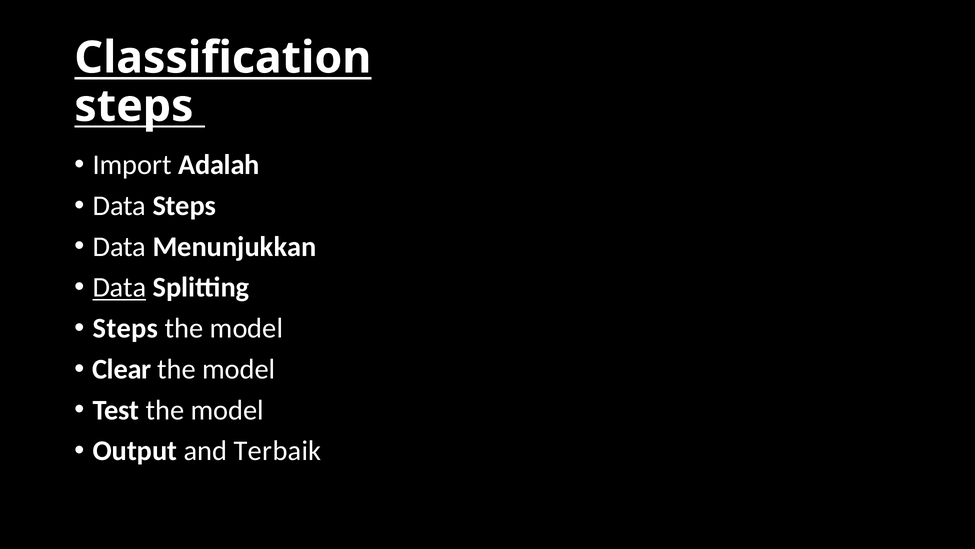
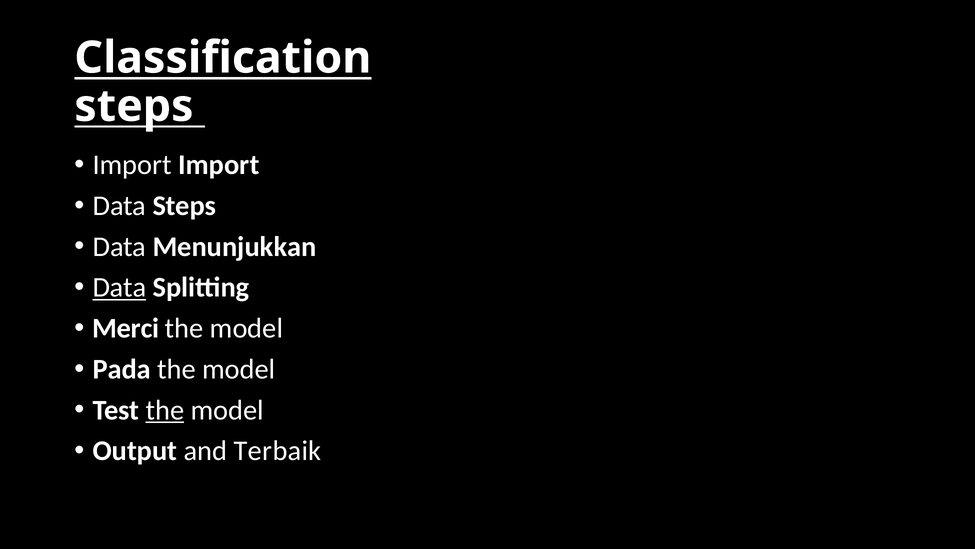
Import Adalah: Adalah -> Import (219, 165)
Steps: Steps -> Merci (126, 328)
Clear: Clear -> Pada (122, 369)
the underline: none -> present (165, 410)
